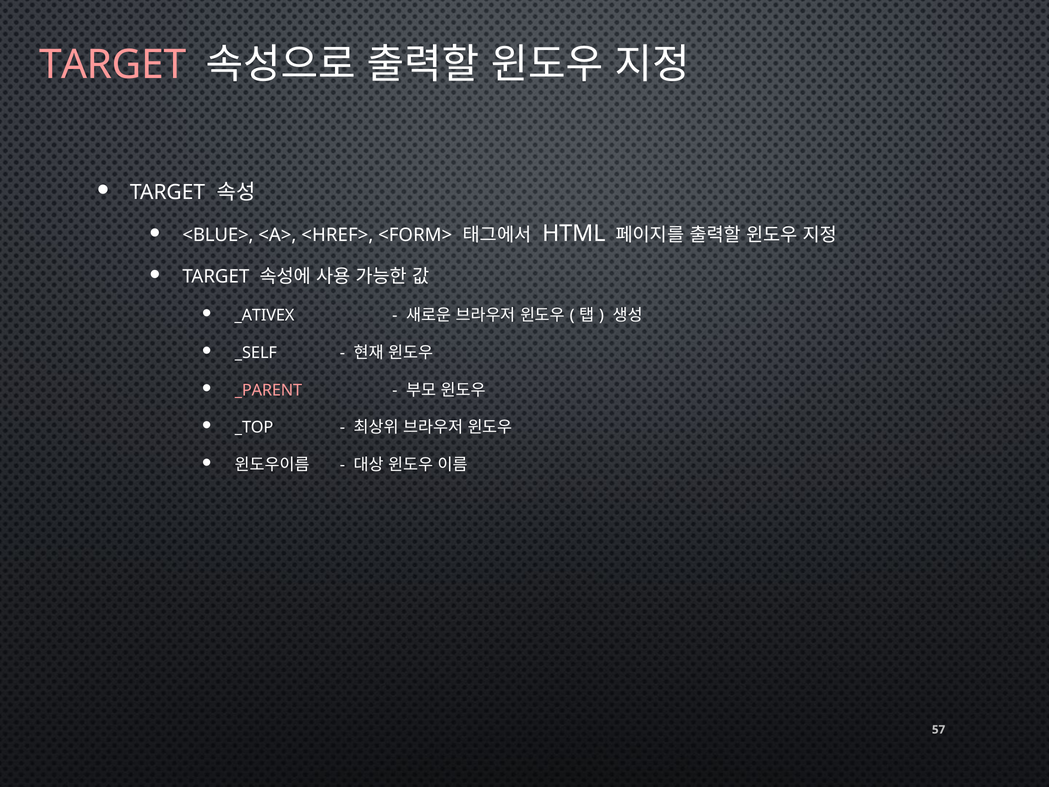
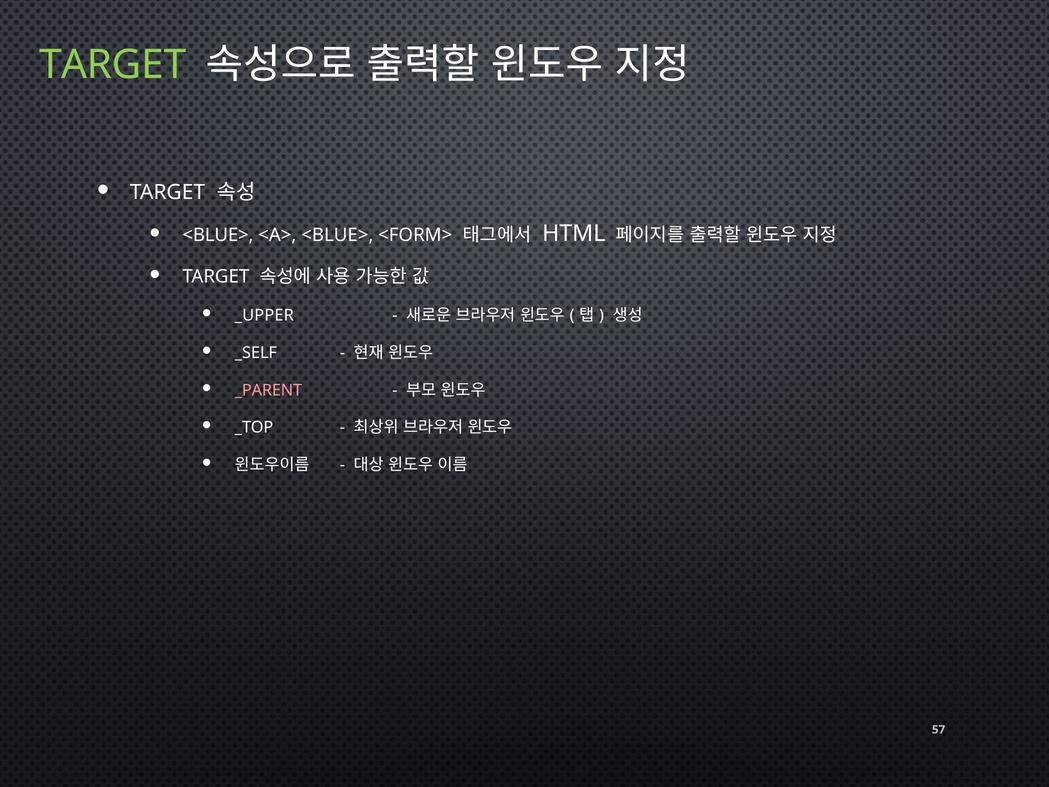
TARGET colour: pink -> light green (113, 65)
<A> <HREF>: <HREF> -> <BLUE> (337, 235)
_ATIVEX: _ATIVEX -> _UPPER (264, 315)
